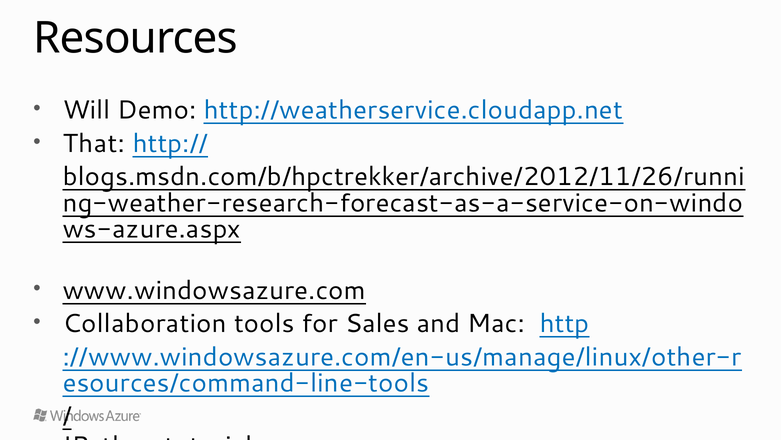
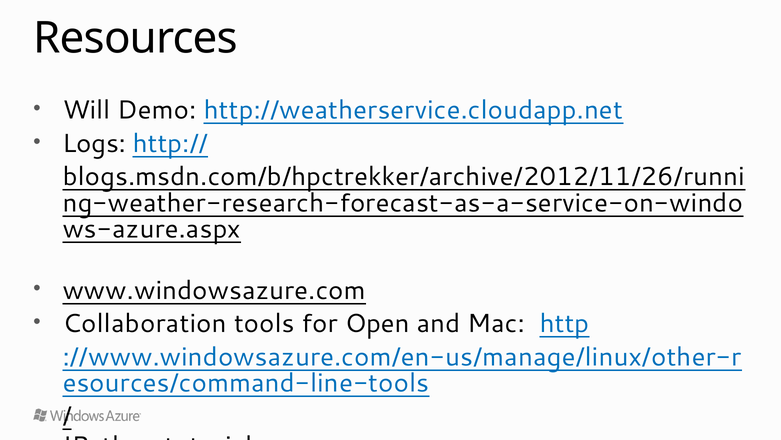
That: That -> Logs (94, 143)
Sales: Sales -> Open (377, 323)
